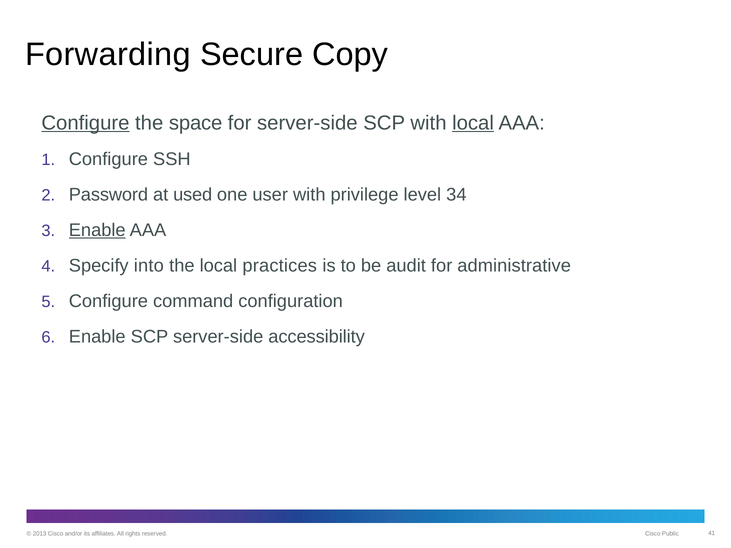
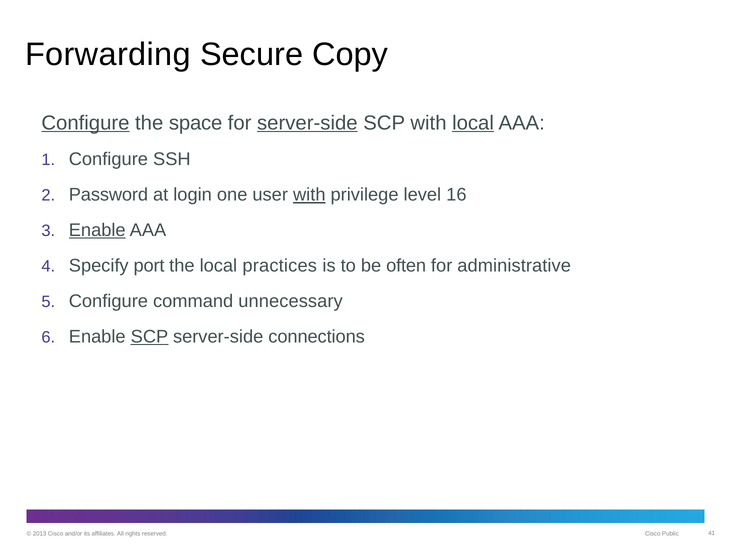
server-side underline: none -> present (307, 123)
used: used -> login (193, 195)
with underline: none -> present (309, 195)
34: 34 -> 16 (456, 195)
into: into -> port (149, 266)
audit: audit -> often (406, 266)
configuration: configuration -> unnecessary (291, 301)
SCP underline: none -> present (150, 337)
accessibility: accessibility -> connections (317, 337)
